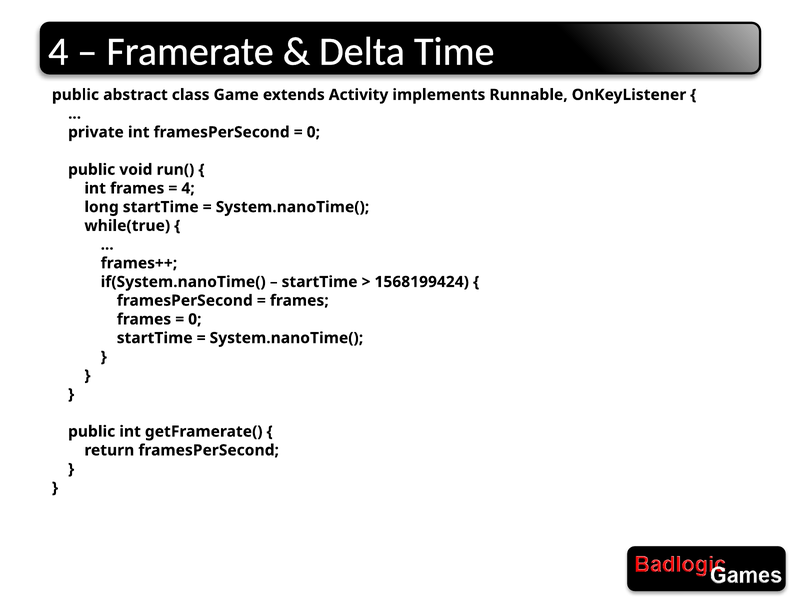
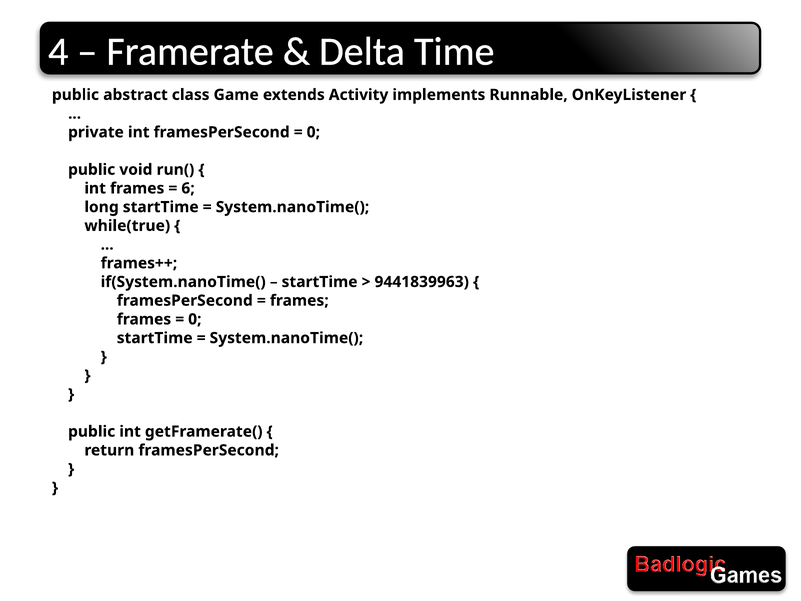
4: 4 -> 6 (188, 188)
1568199424: 1568199424 -> 9441839963 (422, 282)
